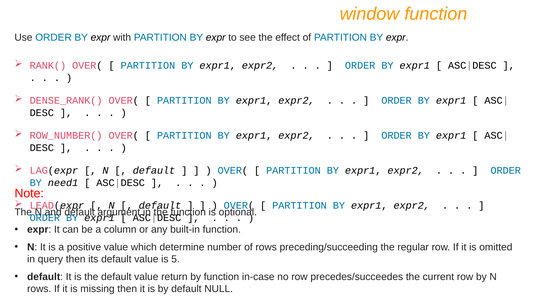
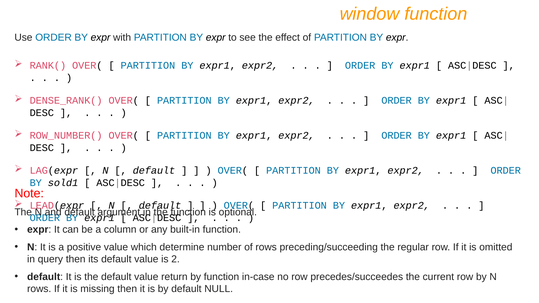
need1: need1 -> sold1 (63, 183)
5: 5 -> 2 (176, 259)
